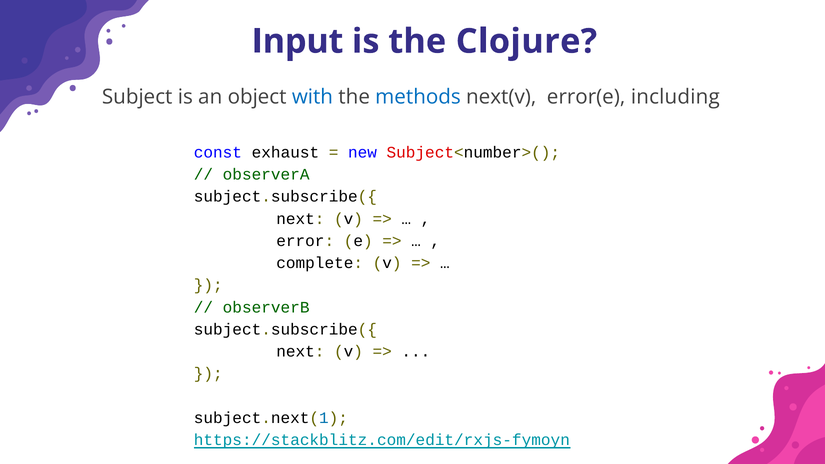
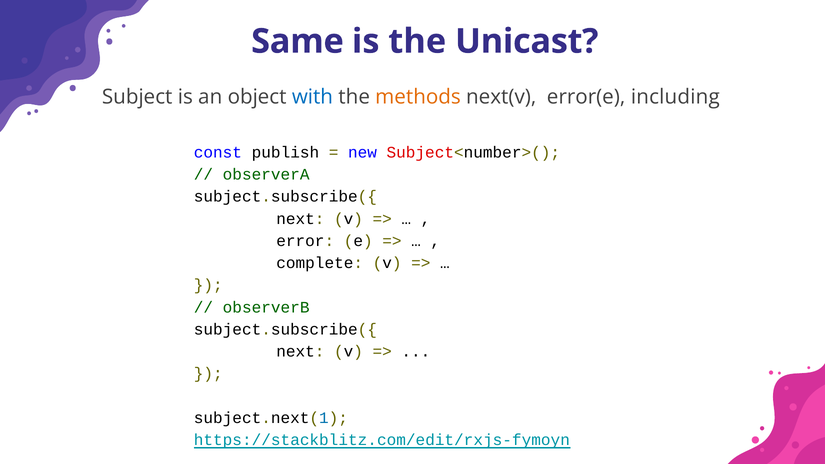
Input: Input -> Same (297, 41)
Clojure: Clojure -> Unicast (527, 41)
methods colour: blue -> orange (418, 97)
exhaust: exhaust -> publish (285, 152)
